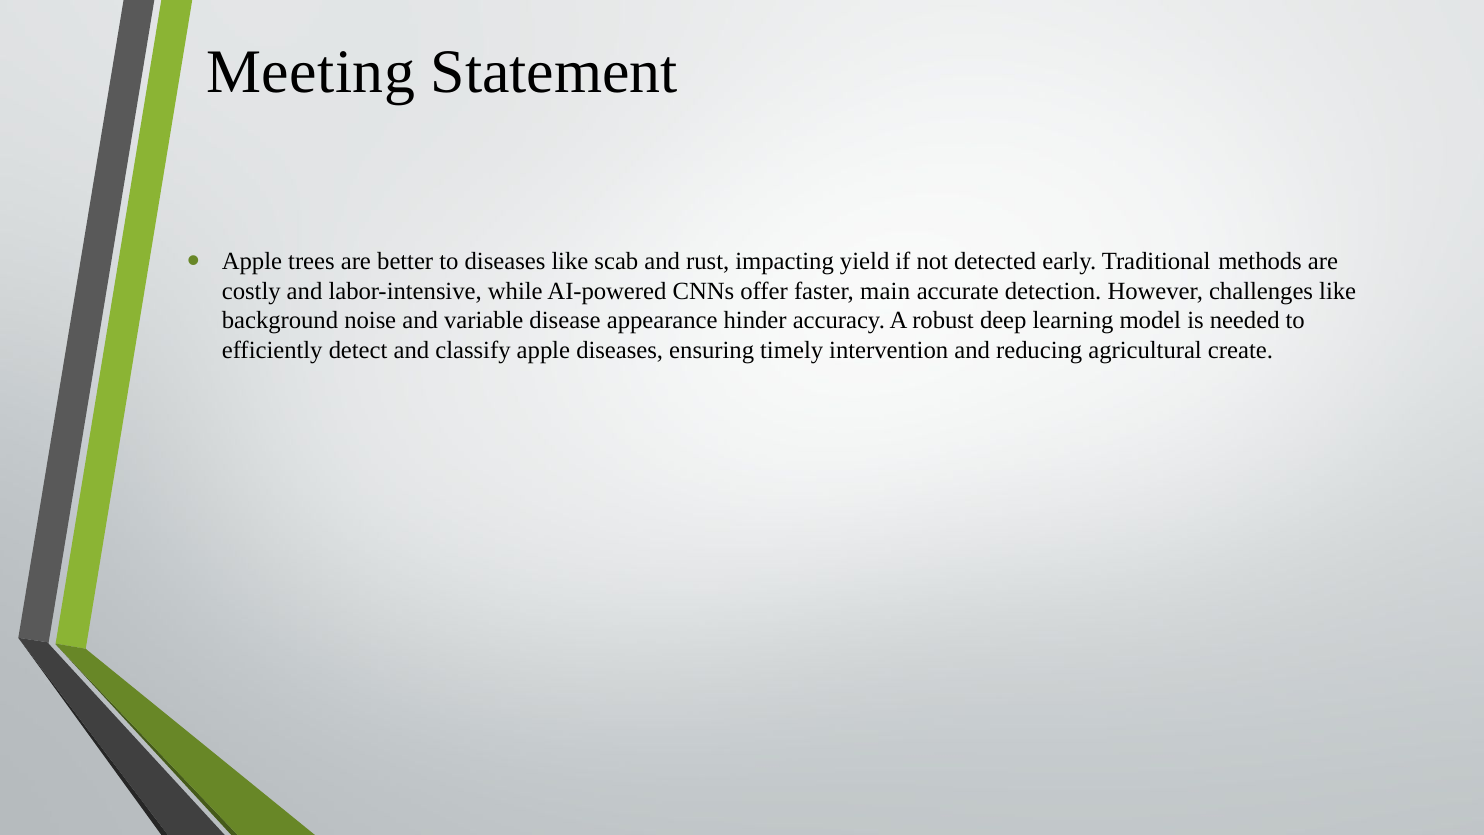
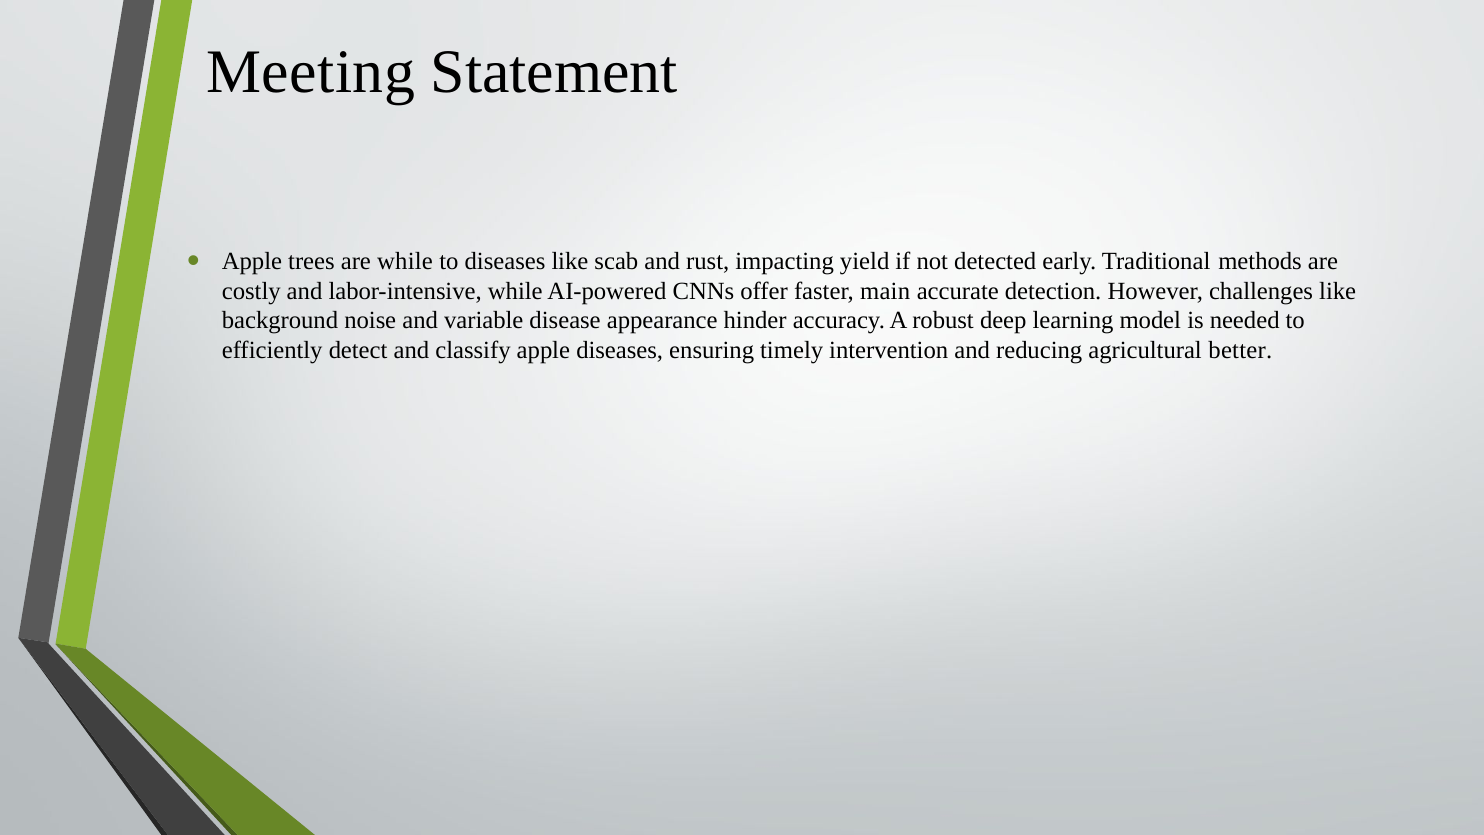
are better: better -> while (405, 261)
create: create -> better (1240, 350)
